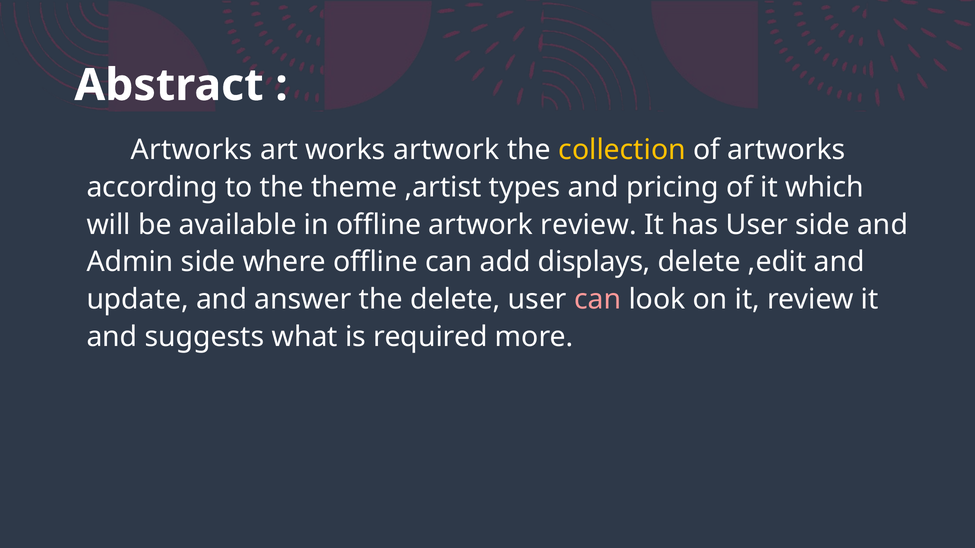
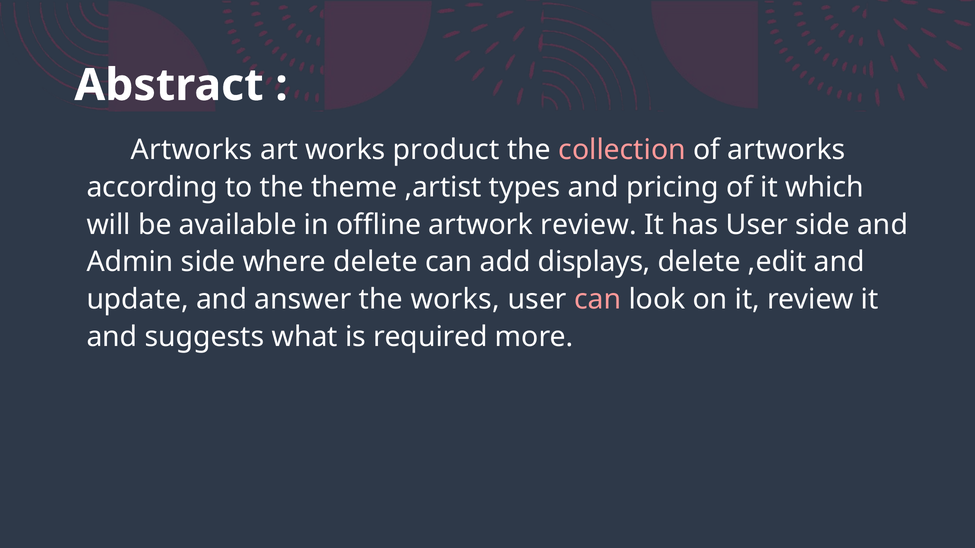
works artwork: artwork -> product (446, 150)
collection colour: yellow -> pink (622, 150)
where offline: offline -> delete (375, 262)
the delete: delete -> works (455, 300)
